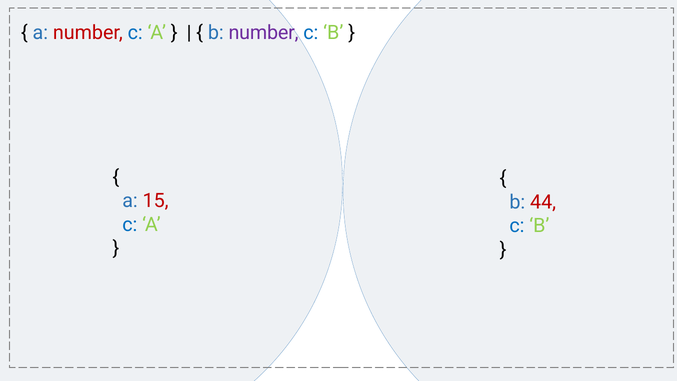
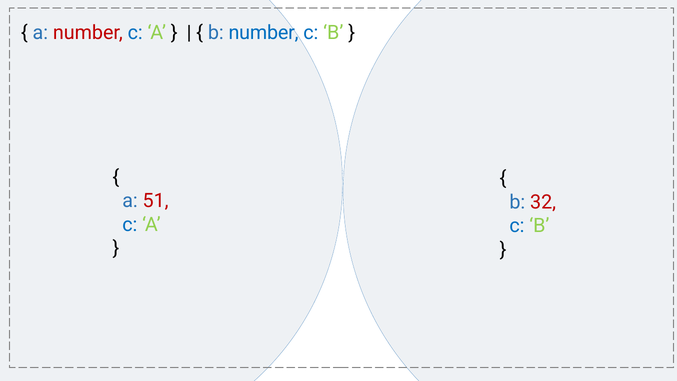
number colour: purple -> blue (264, 33)
15: 15 -> 51 (156, 201)
44: 44 -> 32 (543, 202)
